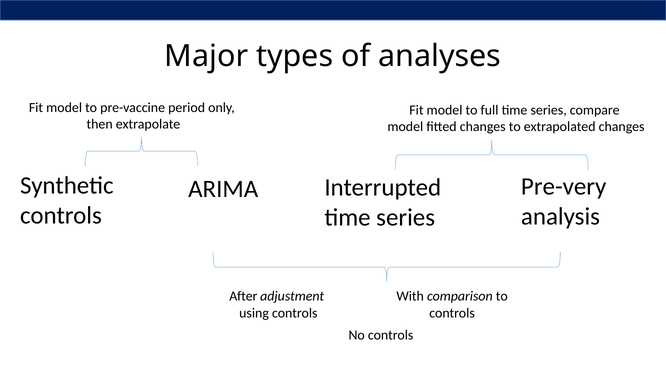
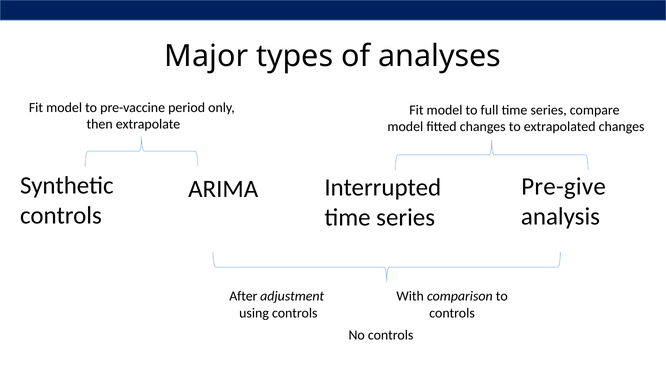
Pre-very: Pre-very -> Pre-give (564, 186)
